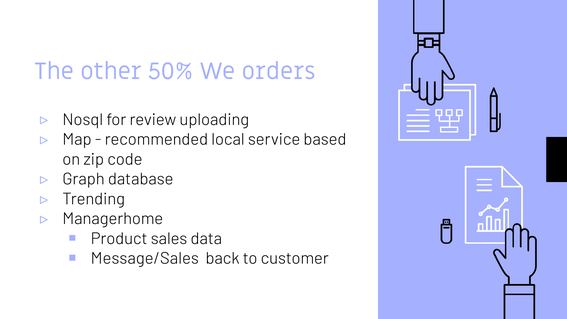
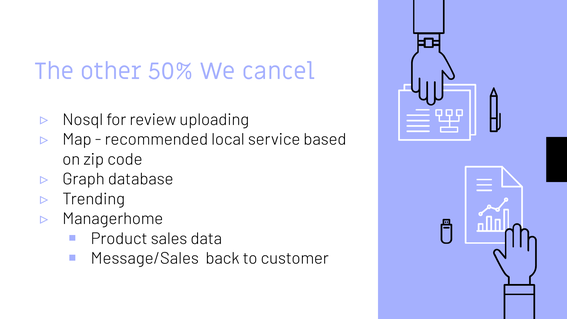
orders: orders -> cancel (279, 71)
